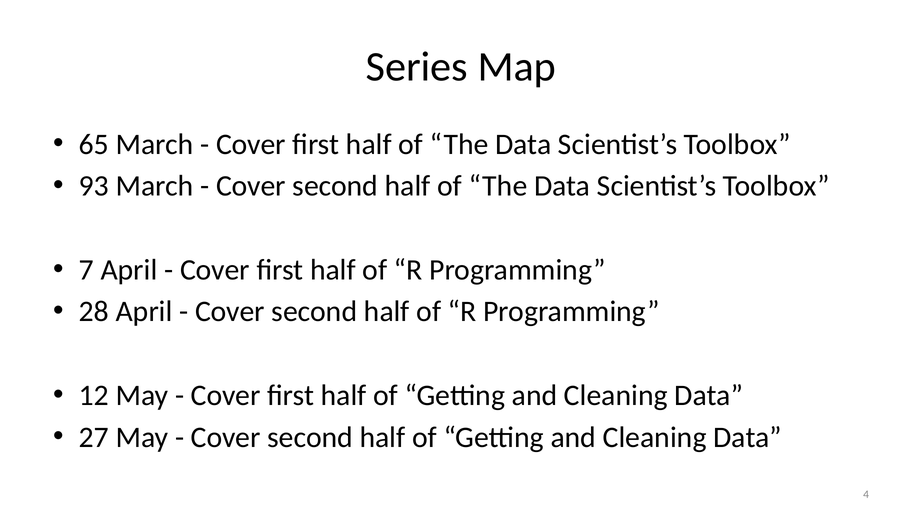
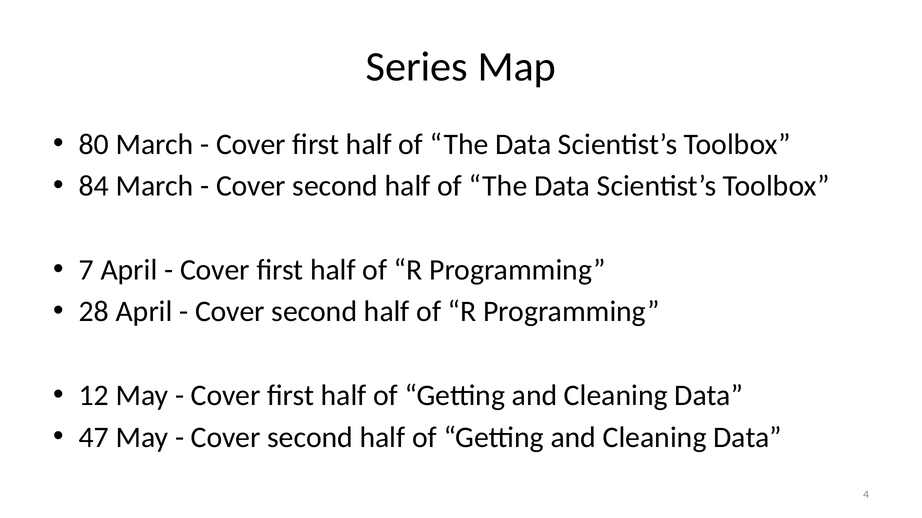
65: 65 -> 80 (94, 144)
93: 93 -> 84 (94, 186)
27: 27 -> 47 (94, 438)
